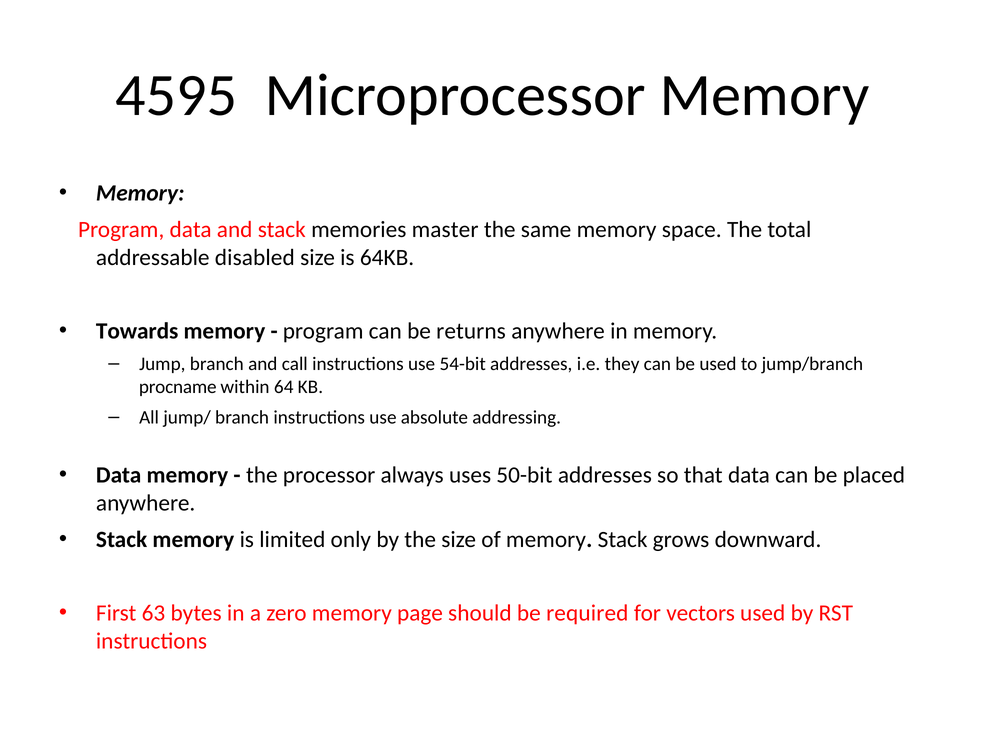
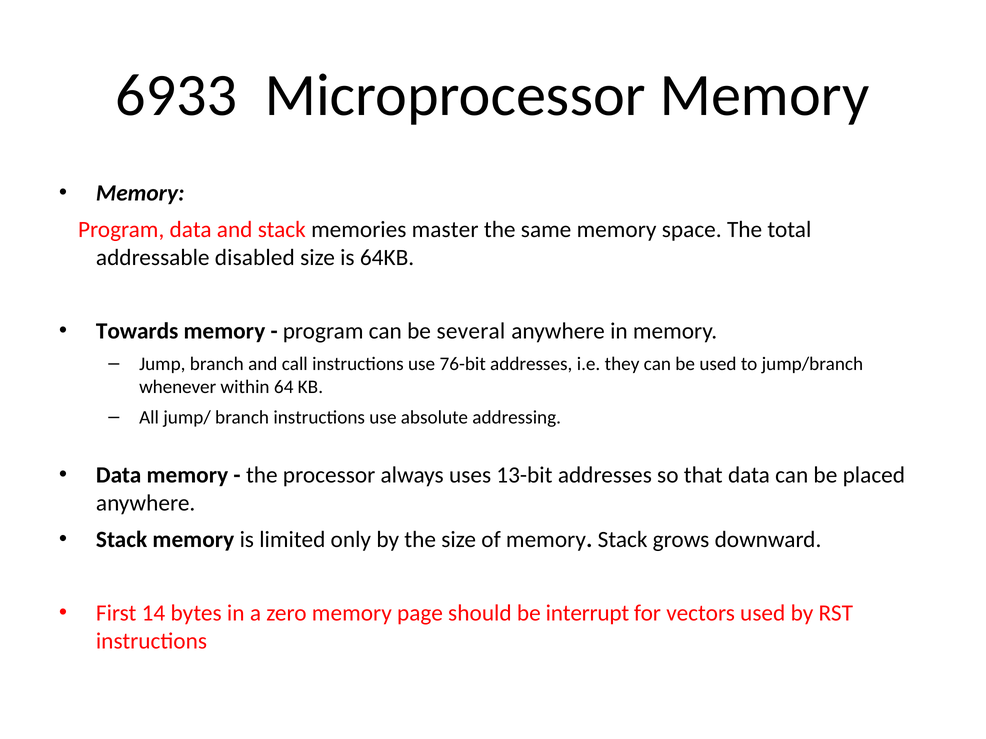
4595: 4595 -> 6933 (176, 95)
returns: returns -> several (471, 331)
54-bit: 54-bit -> 76-bit (463, 364)
procname: procname -> whenever (178, 387)
50-bit: 50-bit -> 13-bit (524, 475)
63: 63 -> 14 (153, 613)
required: required -> interrupt (587, 613)
